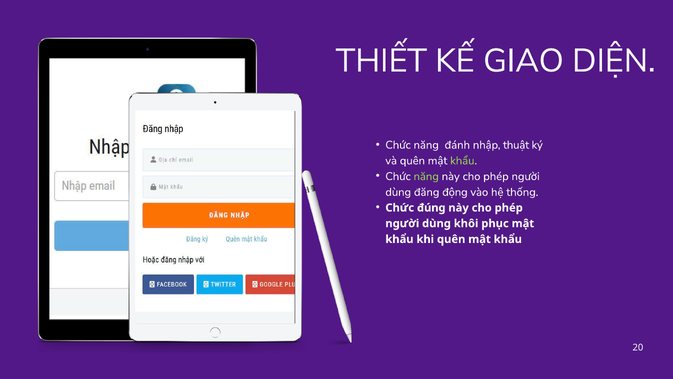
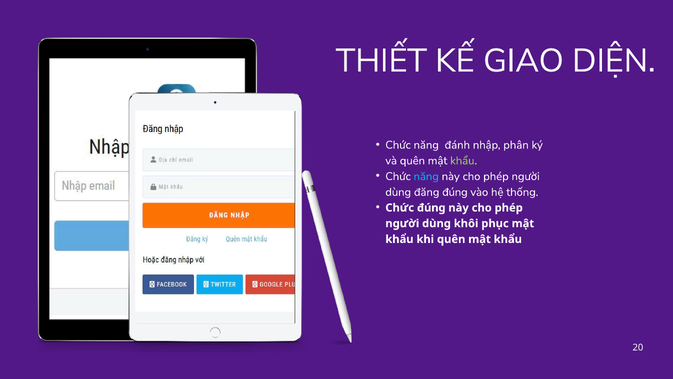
thuật: thuật -> phân (516, 145)
năng colour: light green -> light blue (426, 176)
đăng động: động -> đúng (455, 192)
